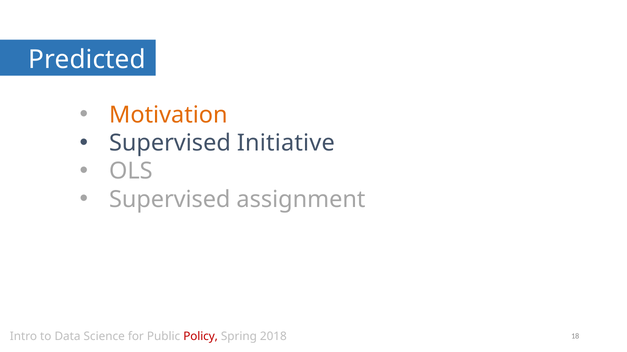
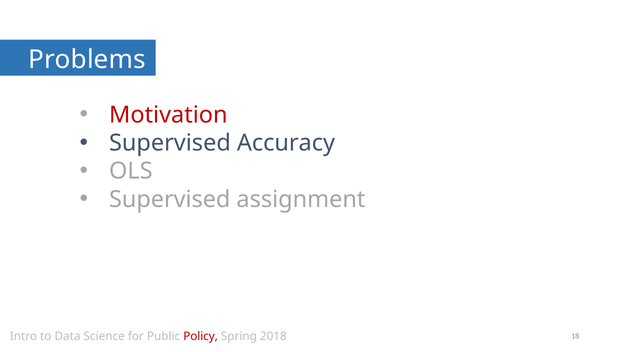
Predicted: Predicted -> Problems (87, 60)
Motivation colour: orange -> red (168, 115)
Initiative: Initiative -> Accuracy (286, 143)
